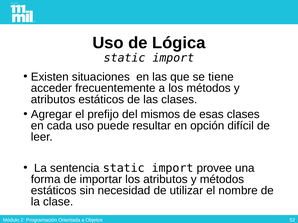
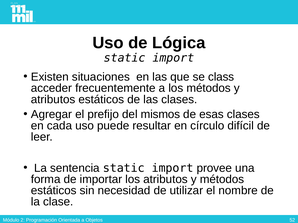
tiene: tiene -> class (221, 77)
opción: opción -> círculo (207, 126)
